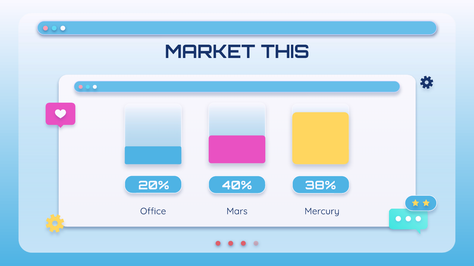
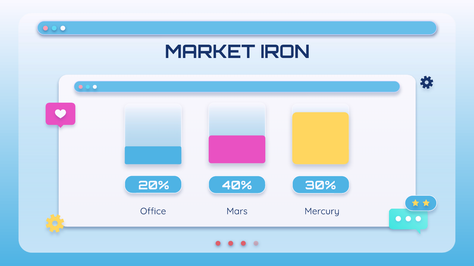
THIS: THIS -> IRON (285, 52)
38%: 38% -> 30% (321, 186)
